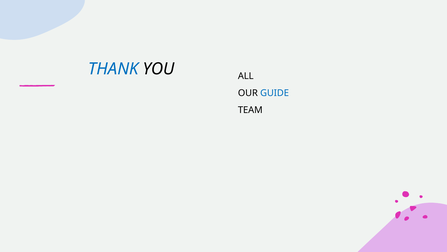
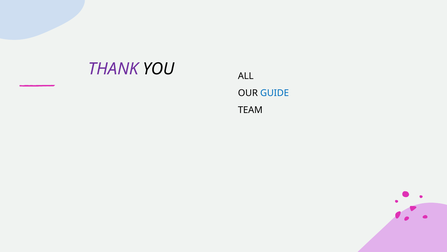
THANK colour: blue -> purple (113, 69)
